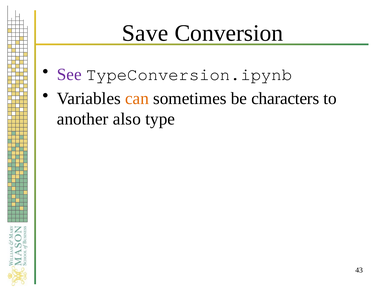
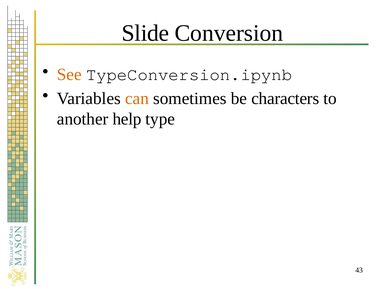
Save: Save -> Slide (145, 33)
See colour: purple -> orange (69, 75)
also: also -> help (127, 119)
